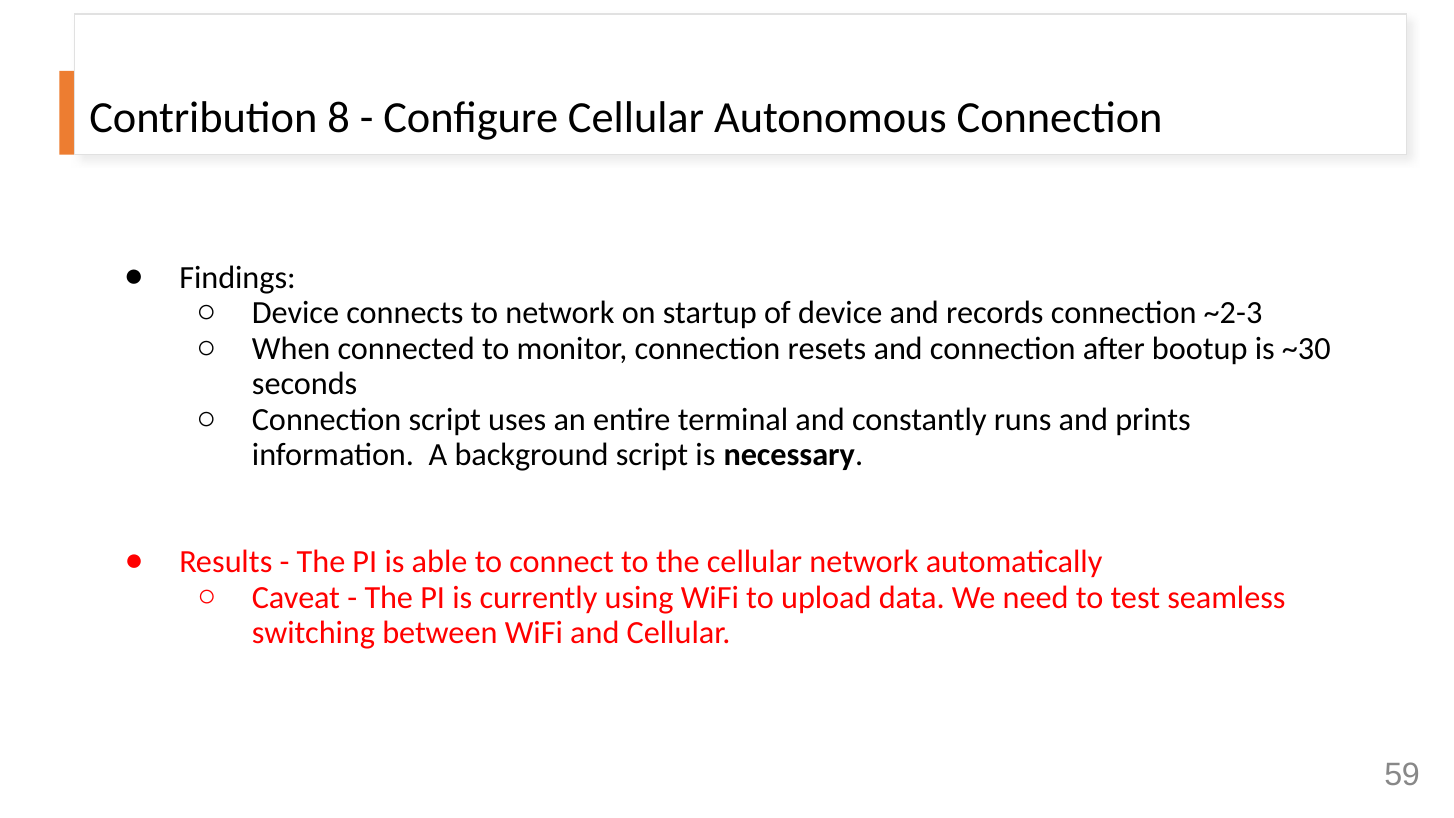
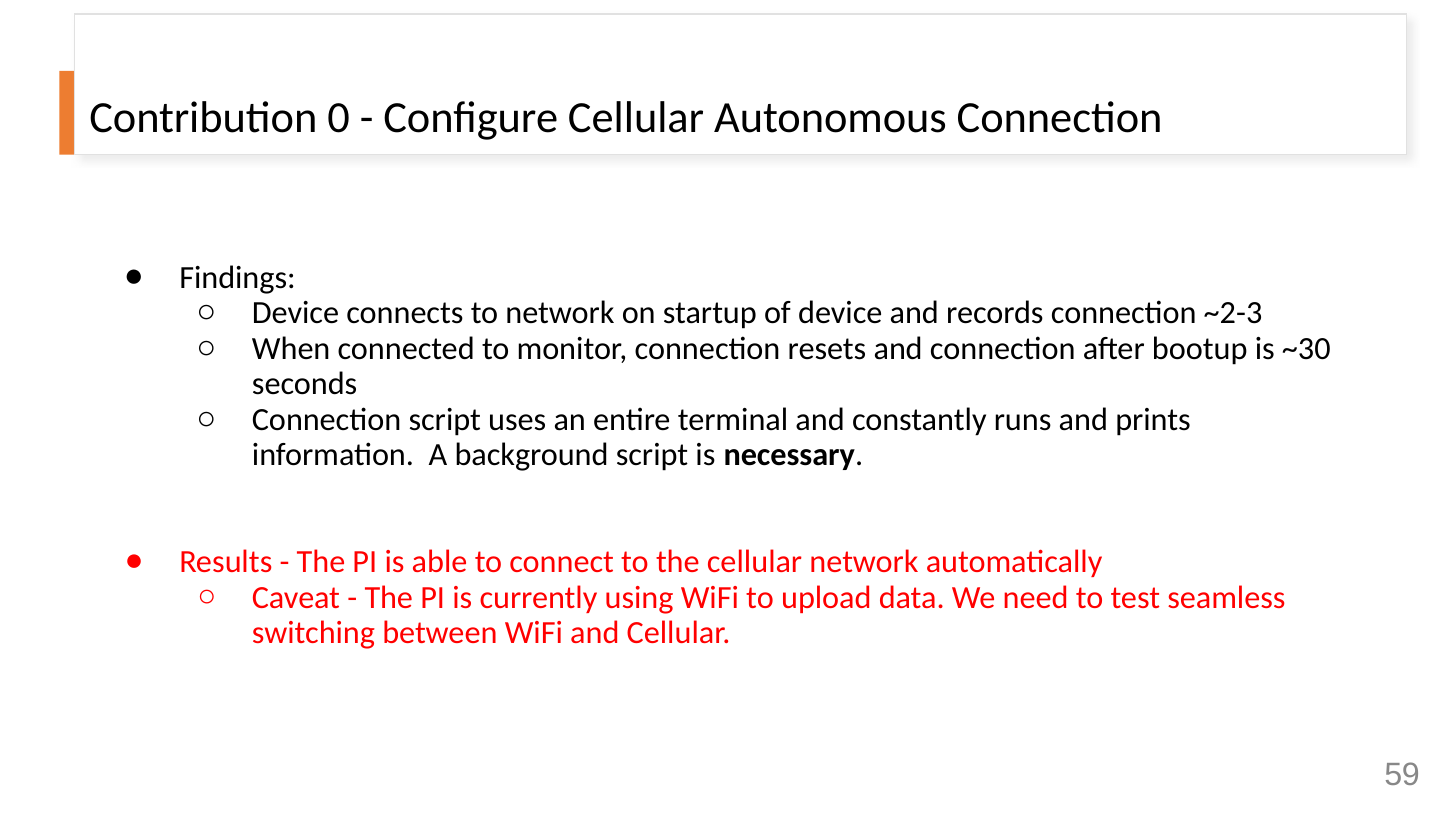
8: 8 -> 0 (339, 118)
